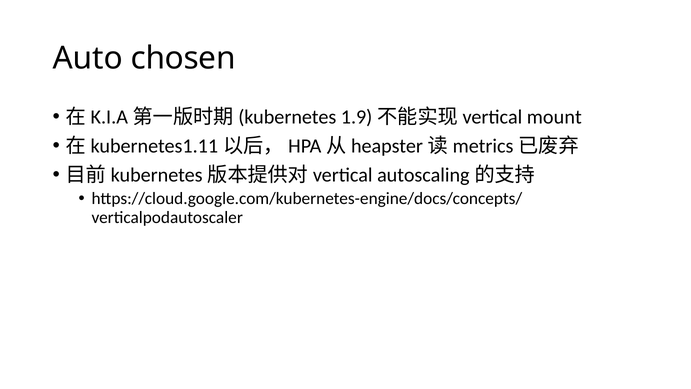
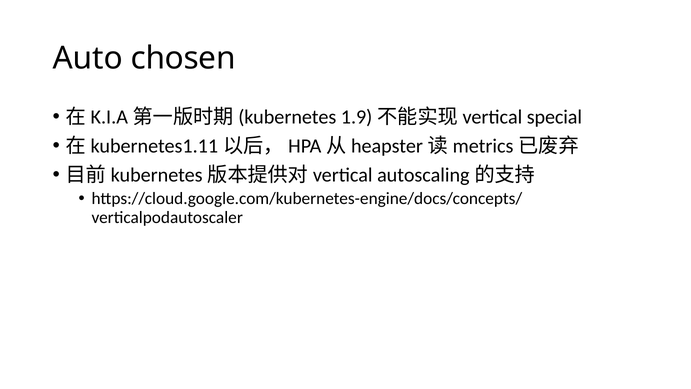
mount: mount -> special (554, 117)
